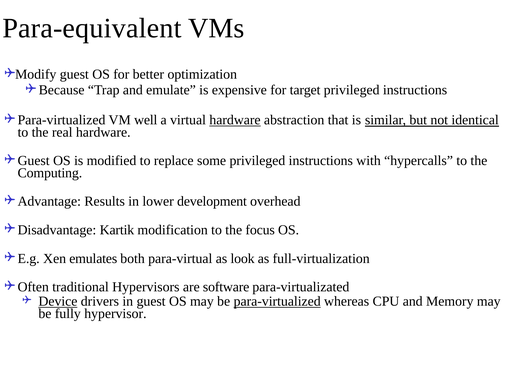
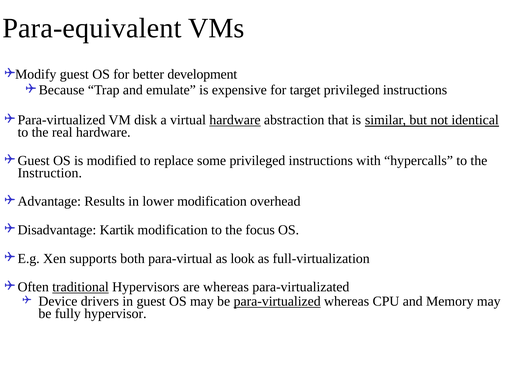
optimization: optimization -> development (202, 74)
well: well -> disk (146, 120)
Computing: Computing -> Instruction (50, 173)
lower development: development -> modification (212, 202)
emulates: emulates -> supports (93, 259)
traditional underline: none -> present (81, 287)
are software: software -> whereas (226, 287)
Device underline: present -> none (58, 302)
